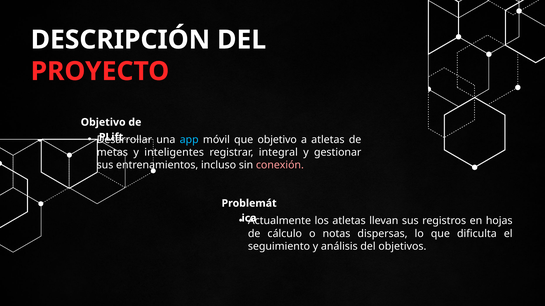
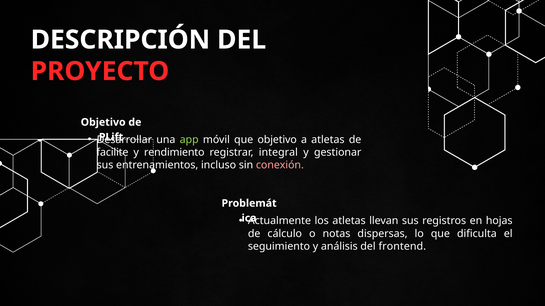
app colour: light blue -> light green (189, 140)
metas: metas -> facilite (112, 153)
inteligentes: inteligentes -> rendimiento (174, 153)
objetivos: objetivos -> frontend (402, 247)
